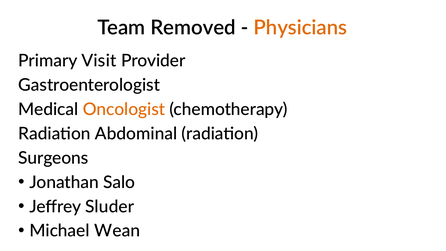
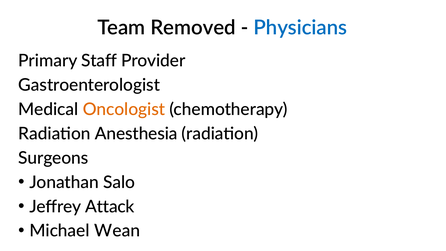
Physicians colour: orange -> blue (300, 28)
Visit: Visit -> Staff (99, 61)
Abdominal: Abdominal -> Anesthesia (136, 134)
Sluder: Sluder -> Attack (110, 207)
